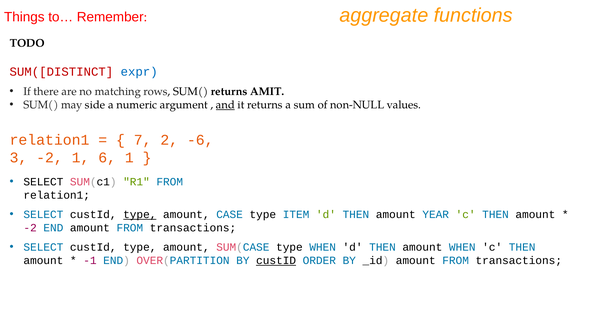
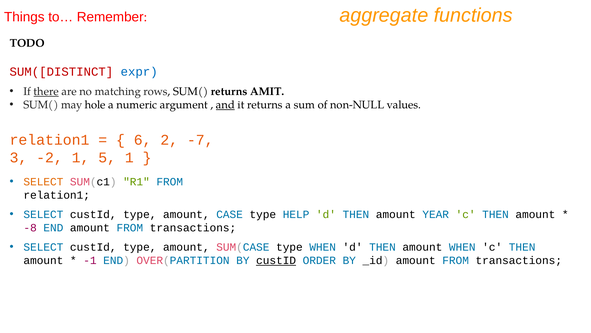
there underline: none -> present (46, 91)
side: side -> hole (95, 105)
7: 7 -> 6 (143, 140)
-6: -6 -> -7 (200, 140)
6: 6 -> 5 (107, 158)
SELECT colour: black -> orange (43, 182)
type underline: present -> none (140, 214)
ITEM: ITEM -> HELP (296, 214)
-2: -2 -> -8 (30, 227)
